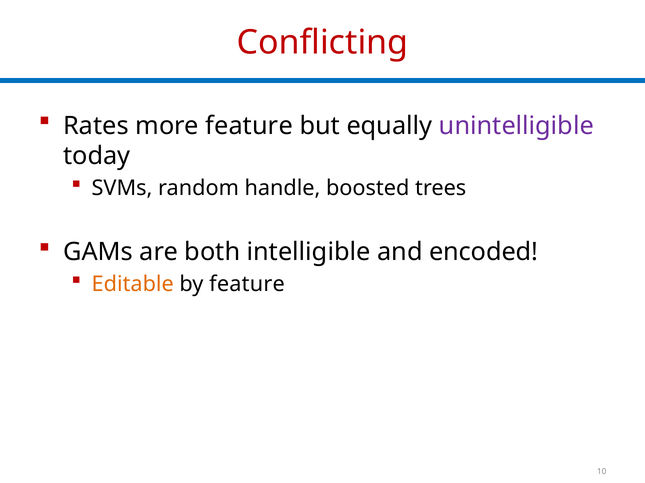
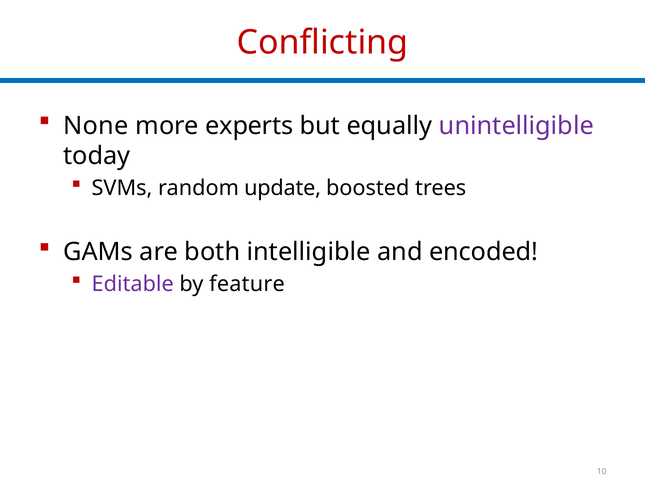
Rates: Rates -> None (96, 126)
more feature: feature -> experts (249, 126)
handle: handle -> update (283, 189)
Editable colour: orange -> purple (133, 285)
